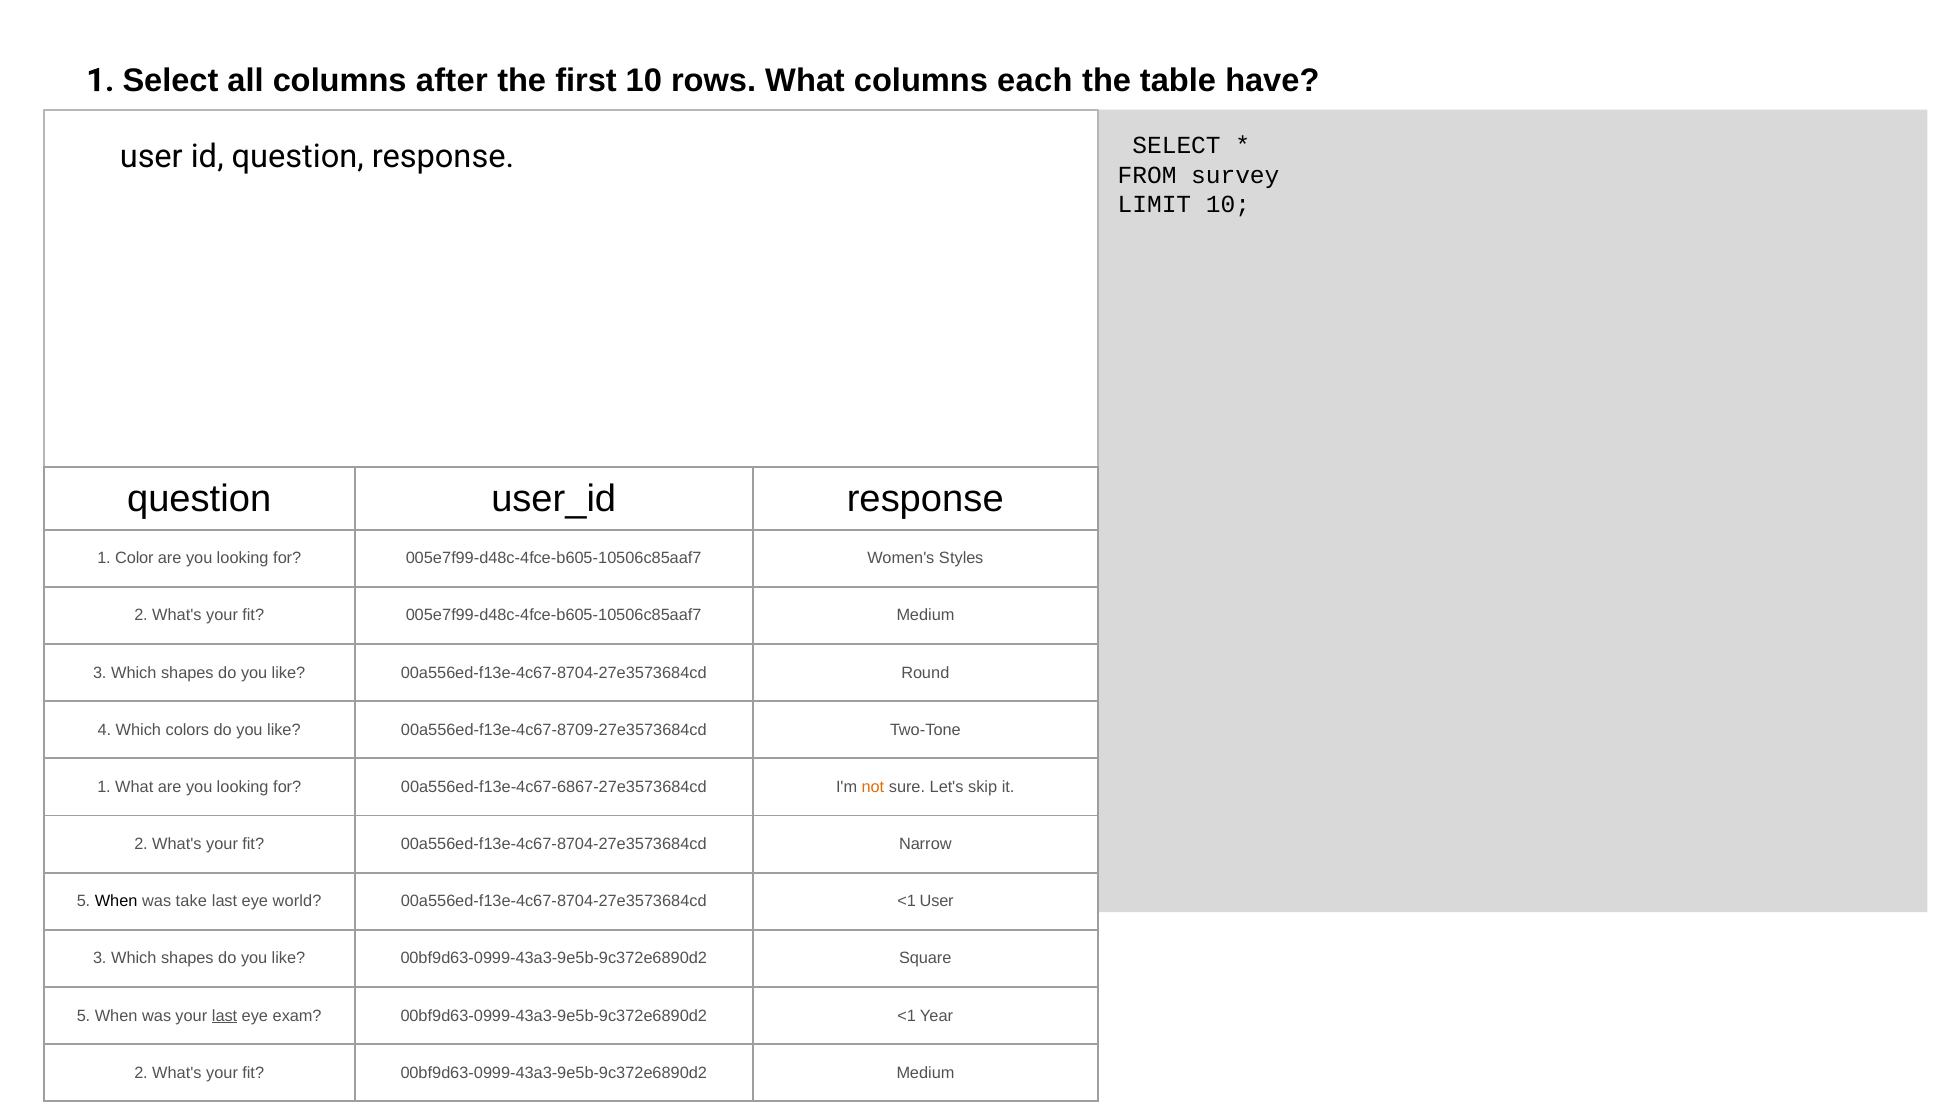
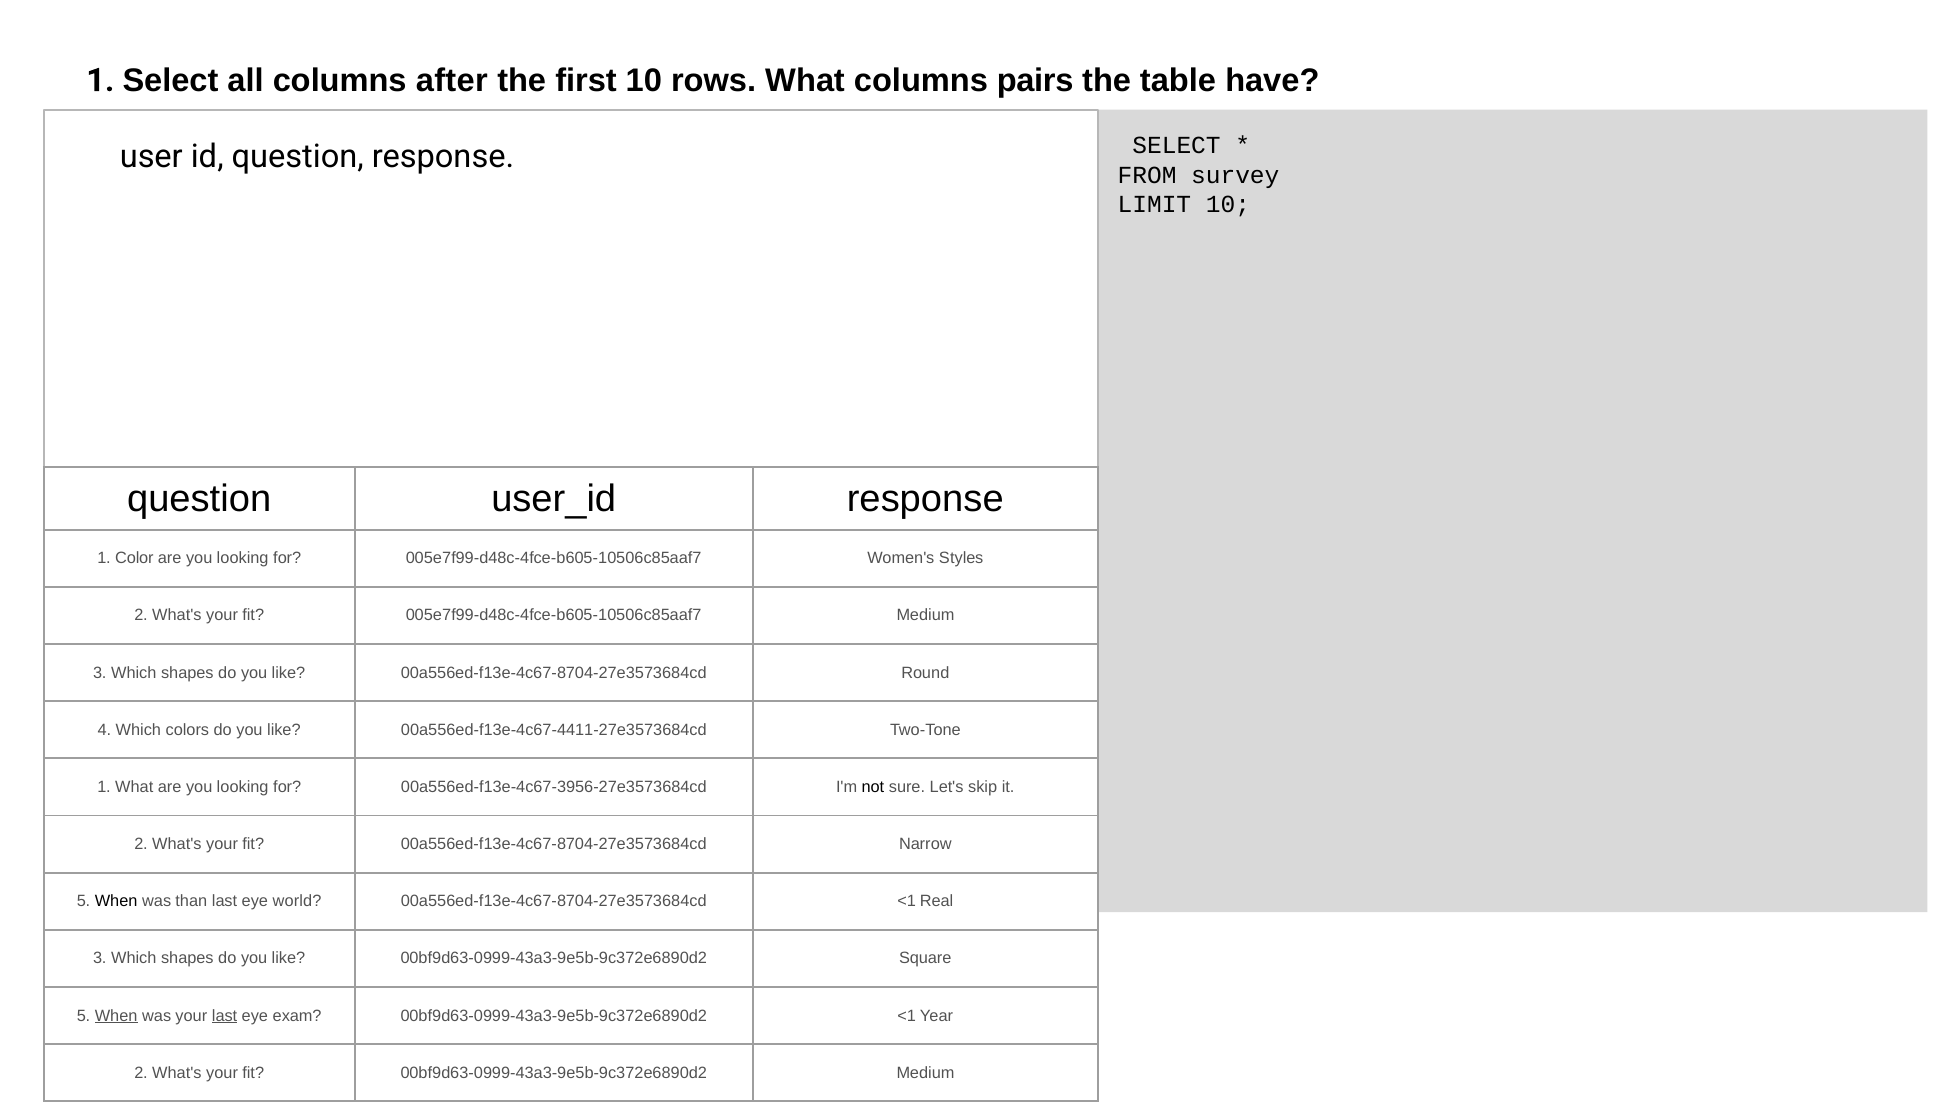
each: each -> pairs (1035, 80)
00a556ed-f13e-4c67-8709-27e3573684cd: 00a556ed-f13e-4c67-8709-27e3573684cd -> 00a556ed-f13e-4c67-4411-27e3573684cd (554, 730)
00a556ed-f13e-4c67-6867-27e3573684cd: 00a556ed-f13e-4c67-6867-27e3573684cd -> 00a556ed-f13e-4c67-3956-27e3573684cd (554, 787)
not colour: orange -> black (873, 787)
take: take -> than (191, 901)
<1 User: User -> Real (937, 901)
When underline: none -> present (116, 1016)
